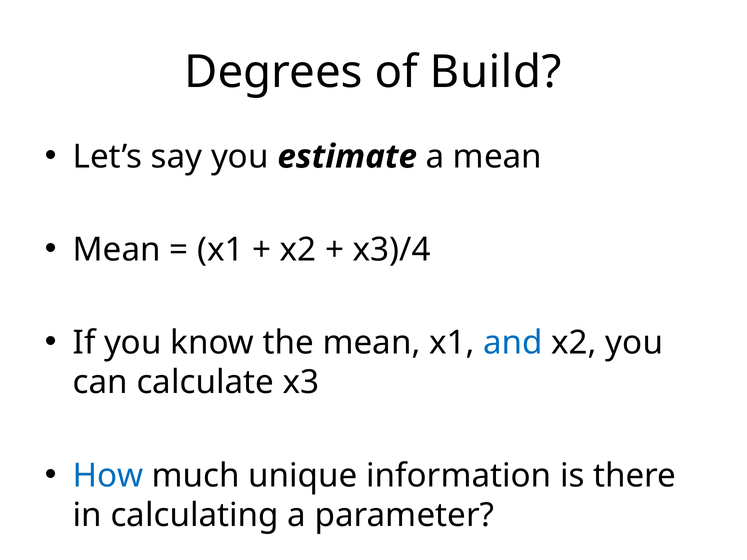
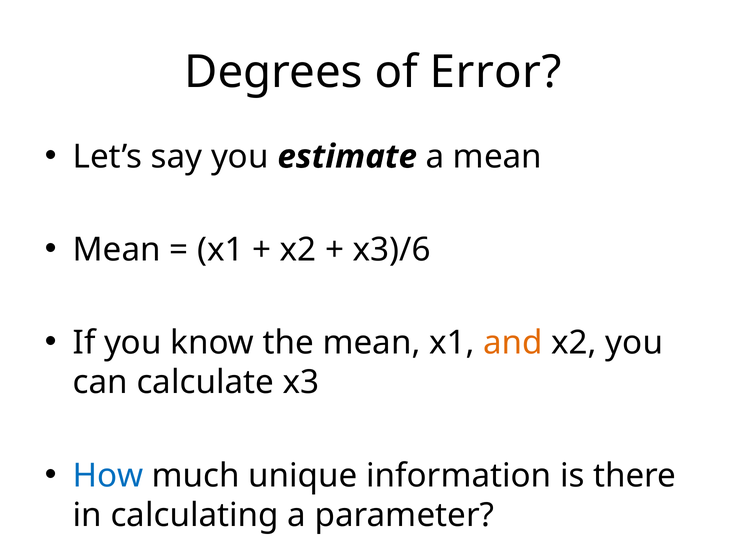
Build: Build -> Error (496, 72)
x3)/4: x3)/4 -> x3)/6 (392, 250)
and colour: blue -> orange (513, 343)
